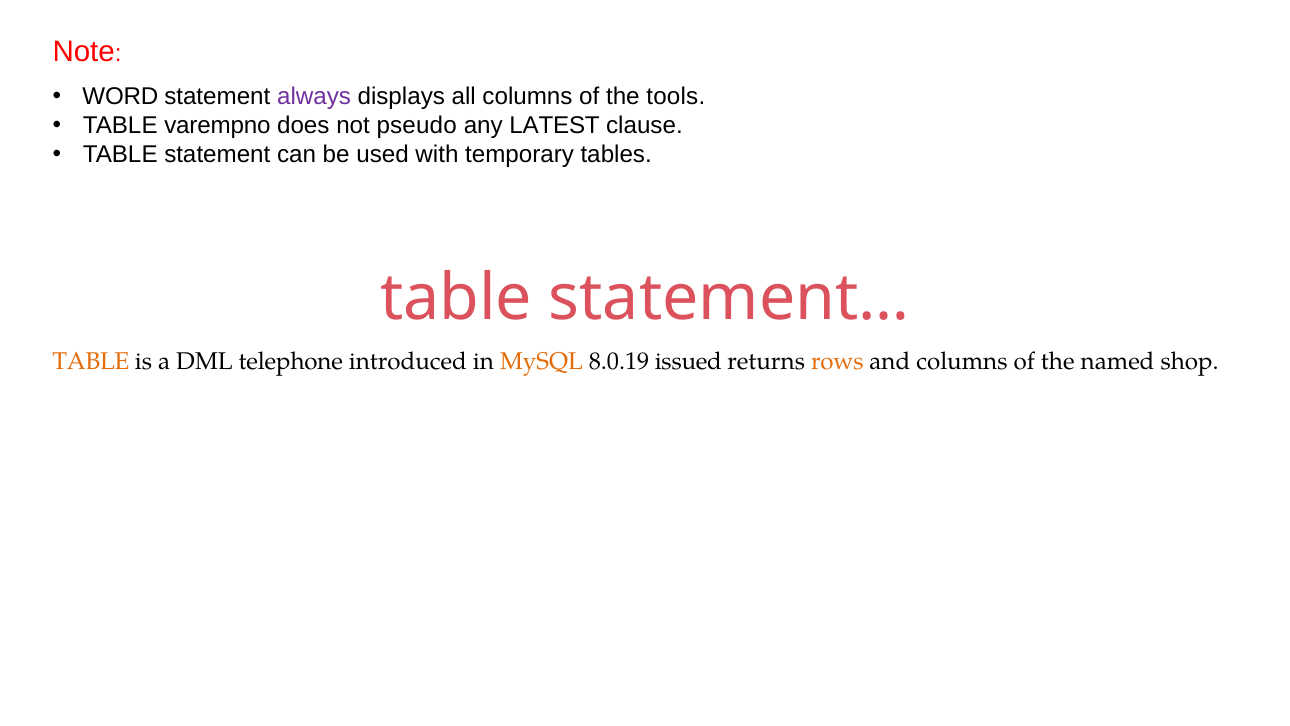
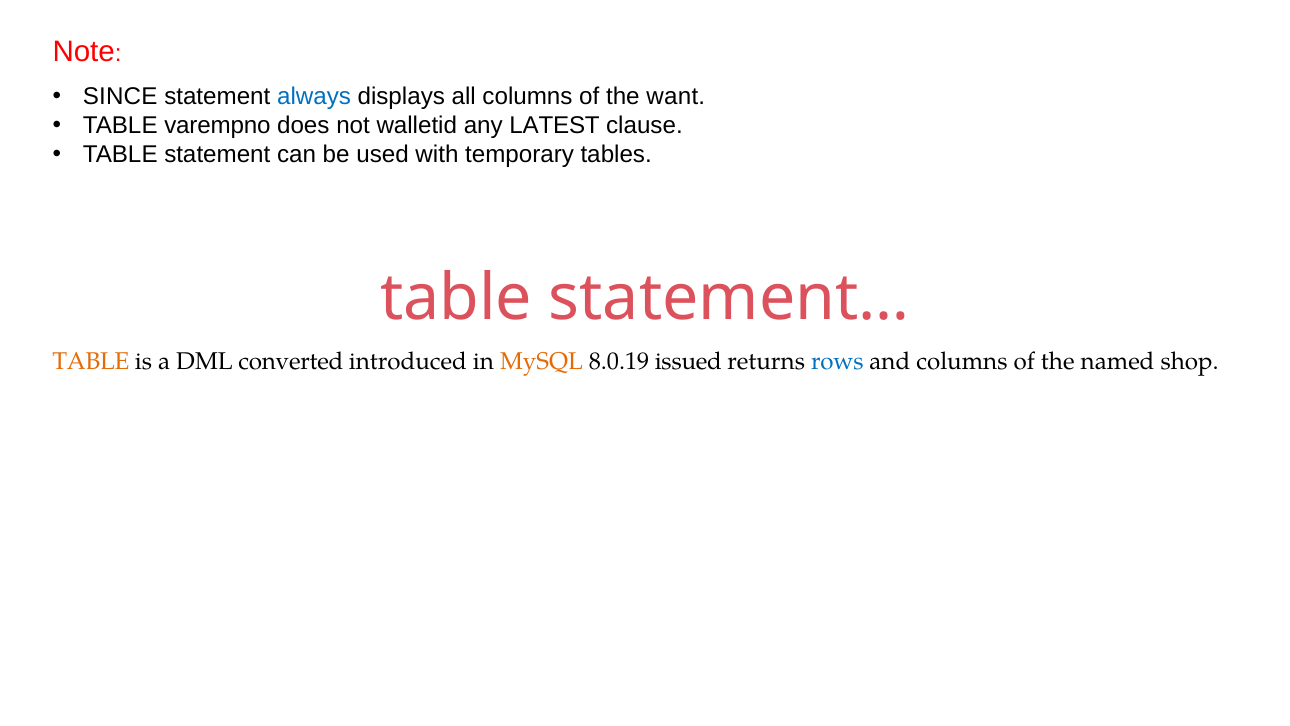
WORD: WORD -> SINCE (120, 97)
always colour: purple -> blue (314, 97)
tools: tools -> want (676, 97)
pseudo: pseudo -> walletid (417, 126)
telephone: telephone -> converted (291, 361)
rows colour: orange -> blue (837, 361)
